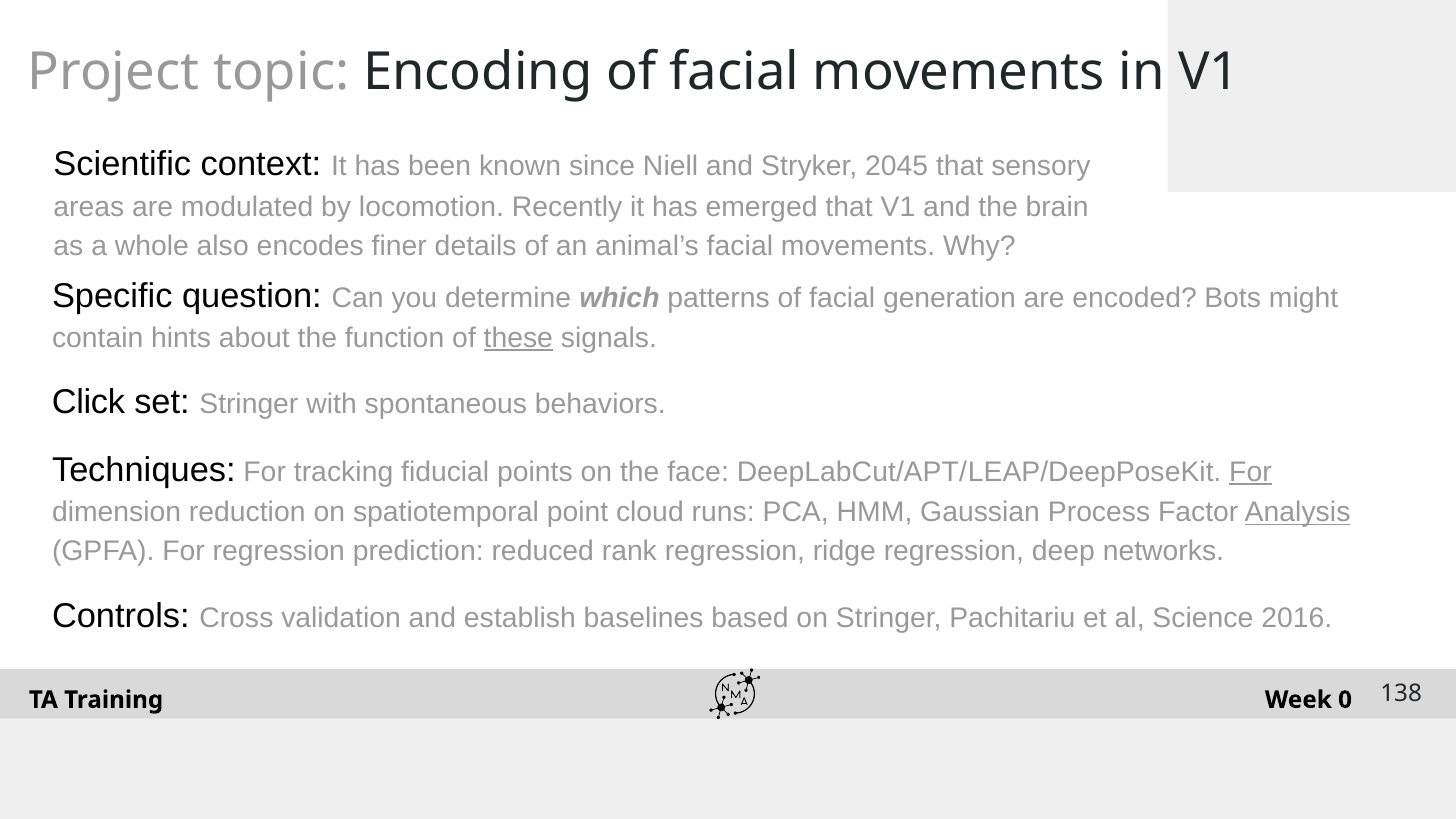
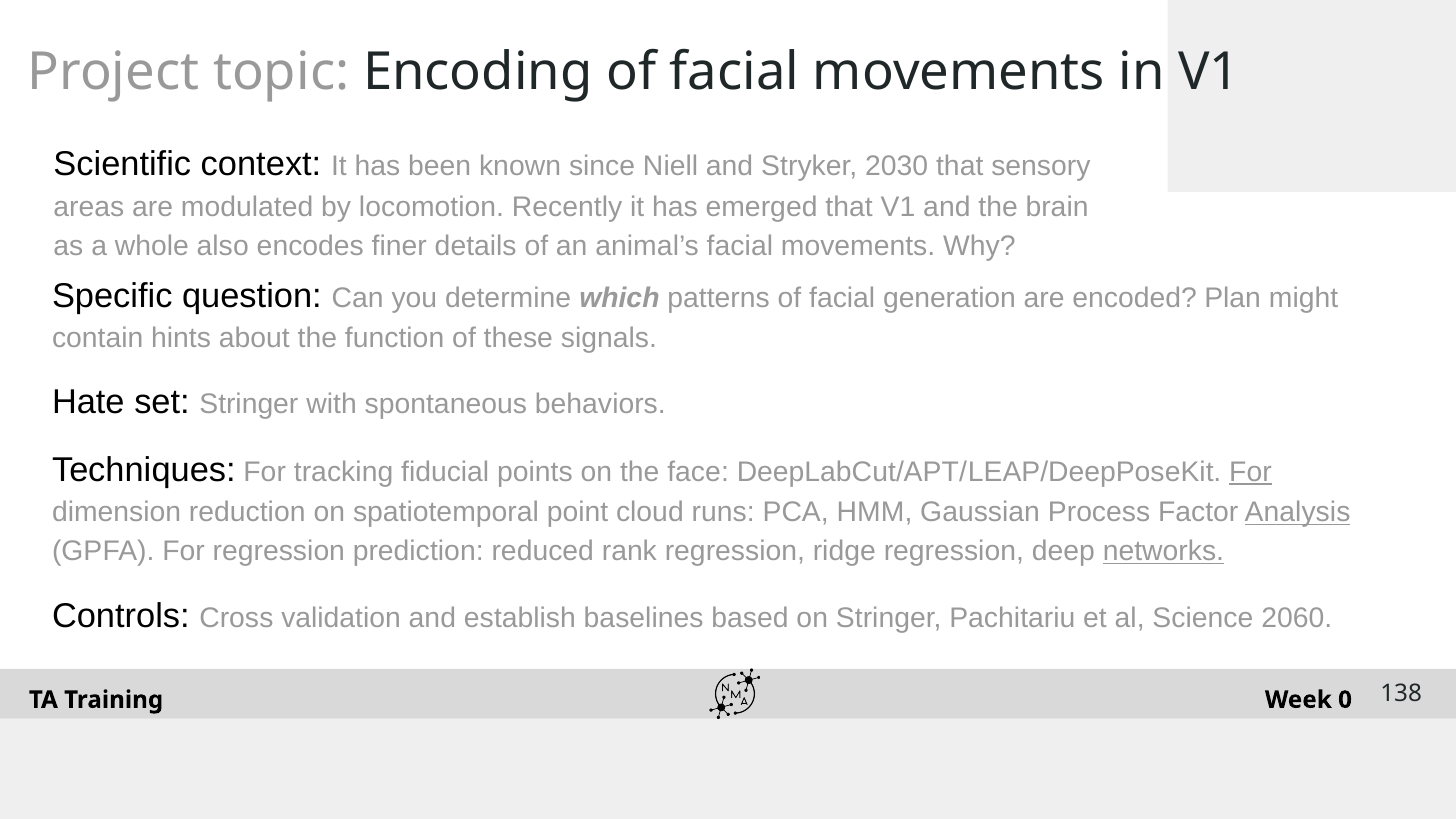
2045: 2045 -> 2030 (897, 167)
Bots: Bots -> Plan (1233, 298)
these underline: present -> none (518, 338)
Click: Click -> Hate (88, 402)
networks underline: none -> present (1163, 551)
2016: 2016 -> 2060 (1297, 618)
